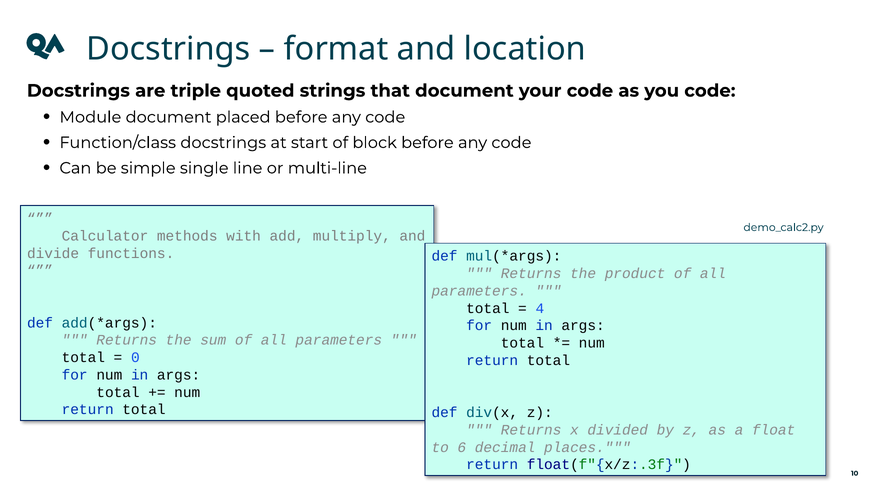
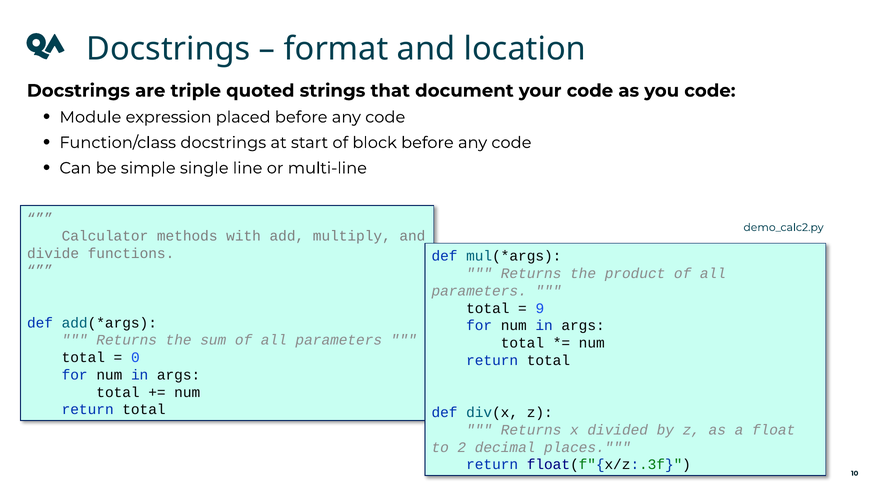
Module document: document -> expression (169, 117)
4: 4 -> 9 (540, 308)
6: 6 -> 2 (462, 447)
